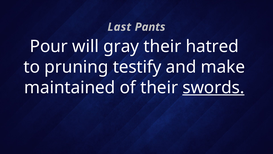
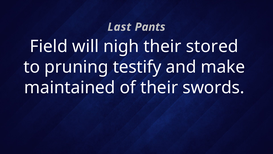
Pour: Pour -> Field (49, 46)
gray: gray -> nigh (121, 46)
hatred: hatred -> stored (212, 46)
swords underline: present -> none (213, 87)
